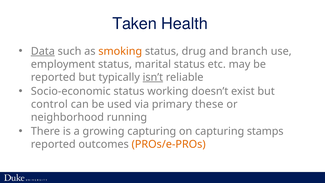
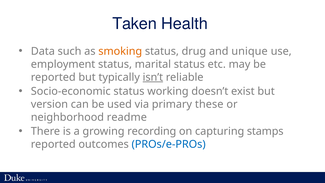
Data underline: present -> none (43, 51)
branch: branch -> unique (250, 51)
control: control -> version (49, 104)
running: running -> readme (127, 117)
growing capturing: capturing -> recording (152, 131)
PROs/e-PROs colour: orange -> blue (169, 144)
